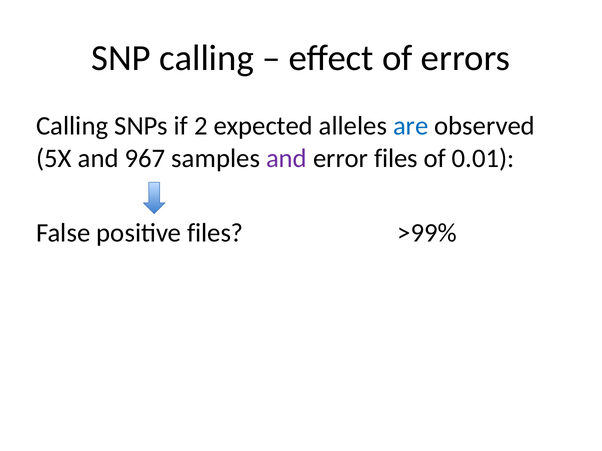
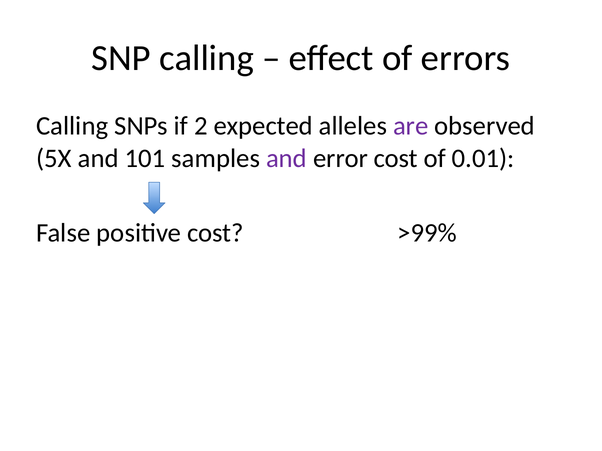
are colour: blue -> purple (411, 126)
967: 967 -> 101 (145, 158)
error files: files -> cost (396, 158)
positive files: files -> cost (215, 233)
